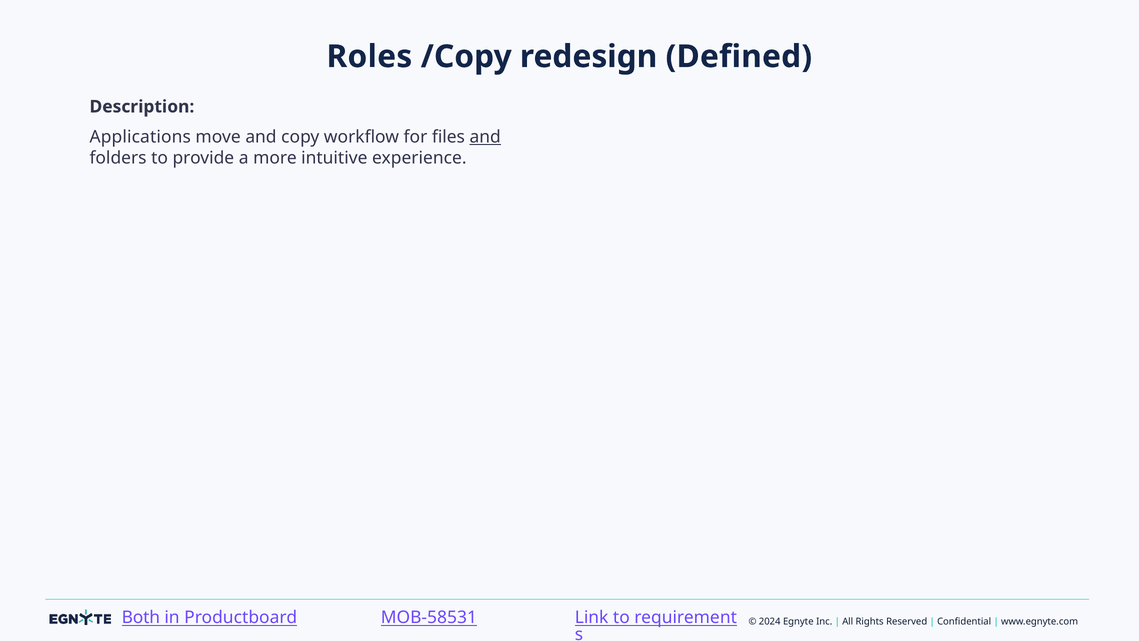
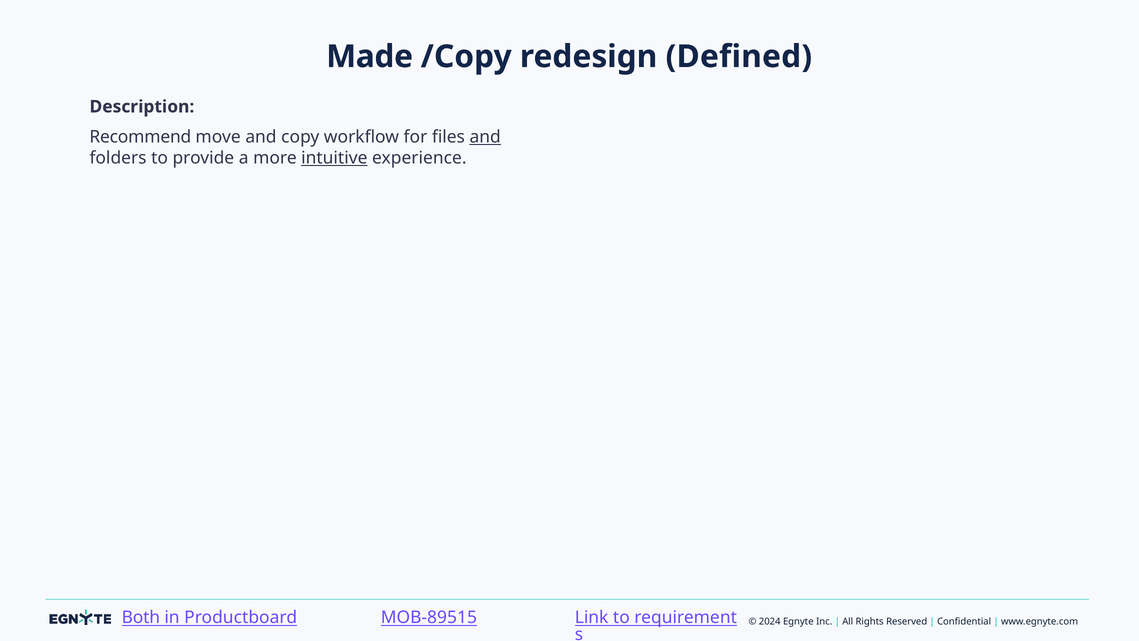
Roles: Roles -> Made (370, 57)
Applications: Applications -> Recommend (140, 137)
intuitive underline: none -> present (334, 158)
MOB-58531: MOB-58531 -> MOB-89515 (429, 617)
